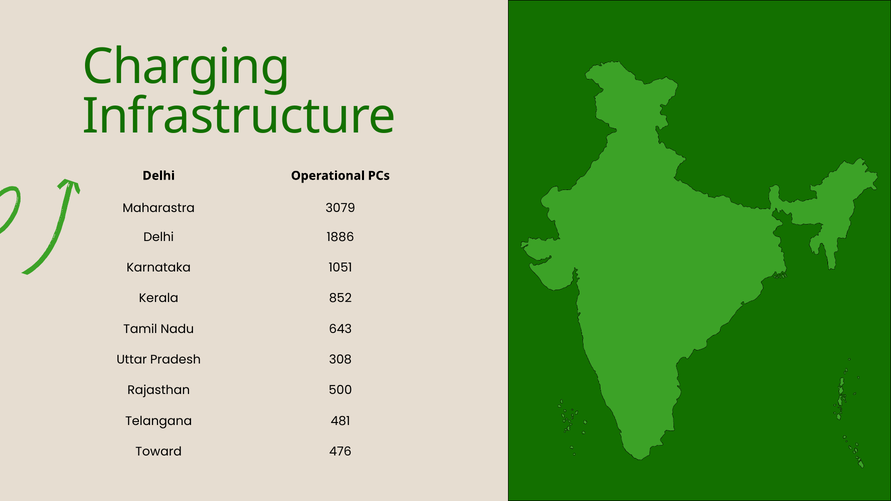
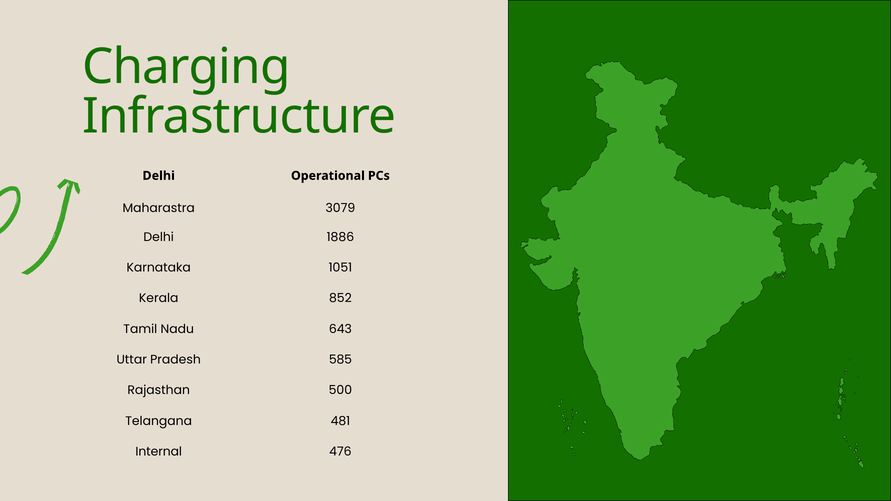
308: 308 -> 585 (340, 360)
Toward: Toward -> Internal (159, 452)
